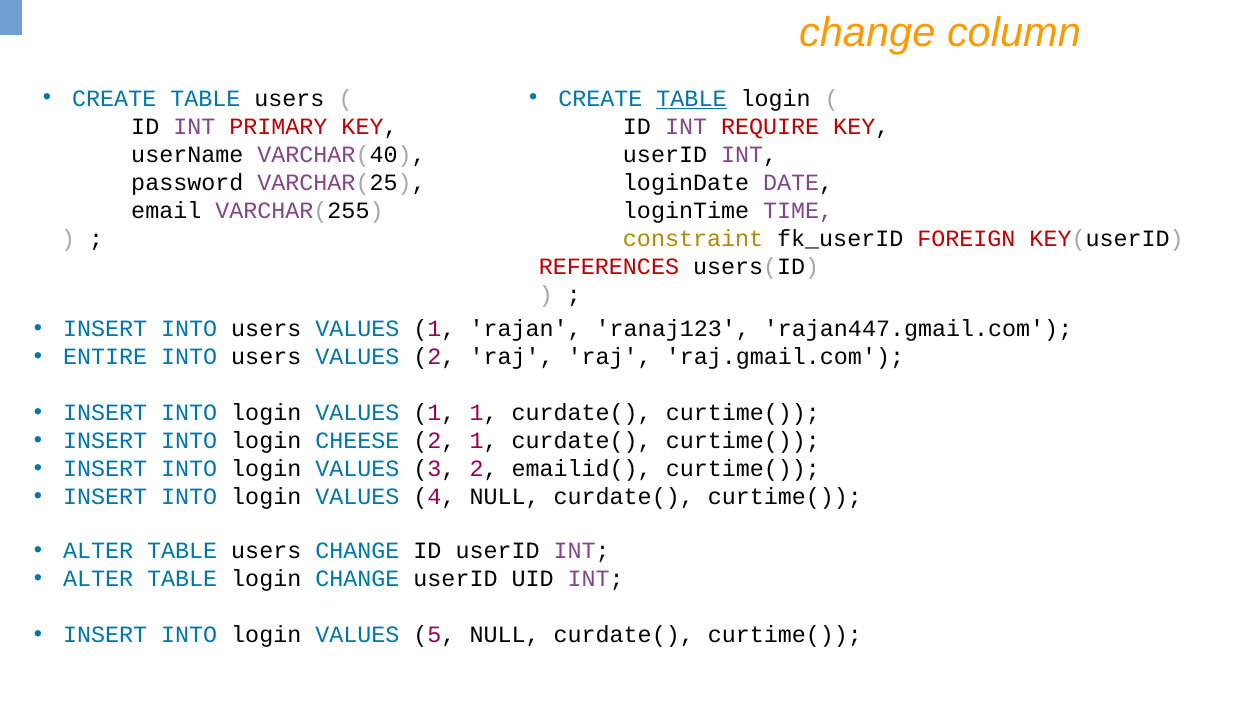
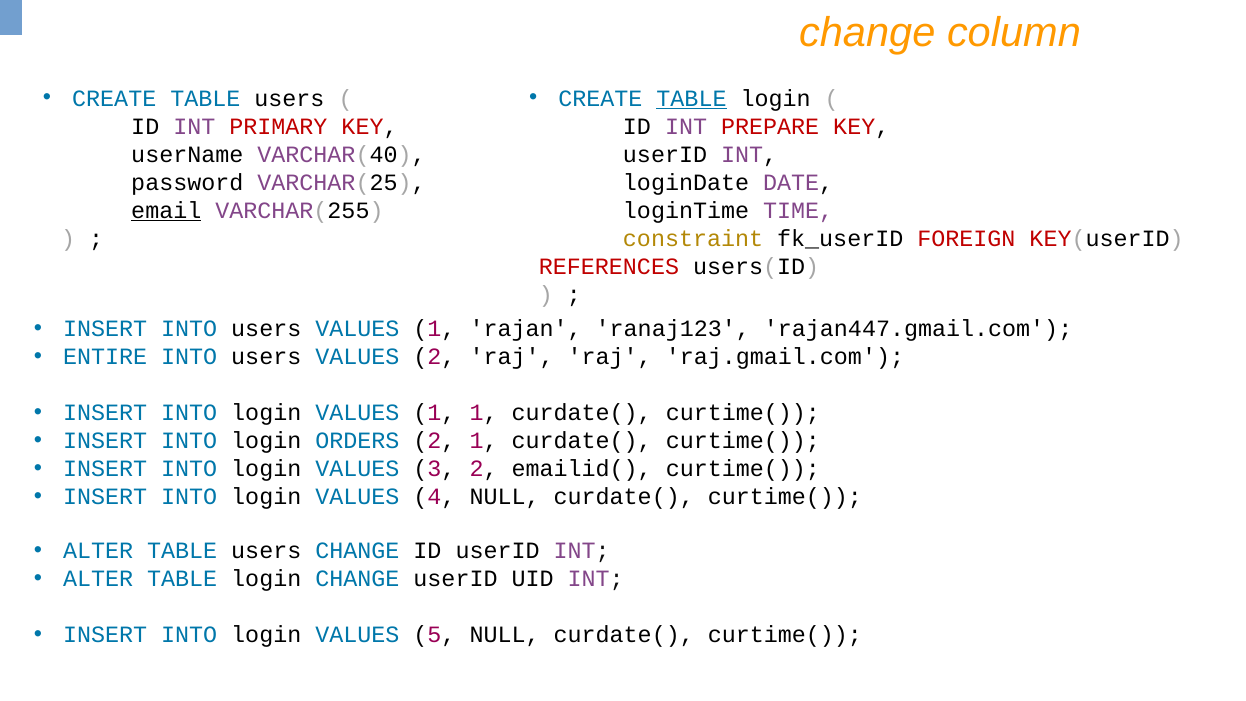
REQUIRE: REQUIRE -> PREPARE (770, 126)
email underline: none -> present (166, 210)
CHEESE: CHEESE -> ORDERS (357, 441)
